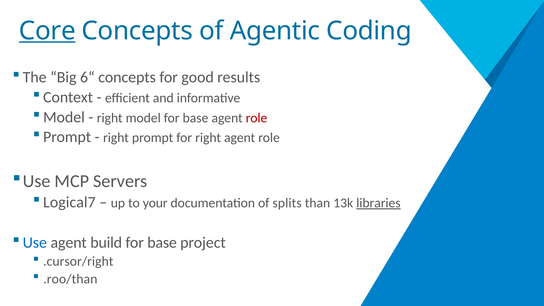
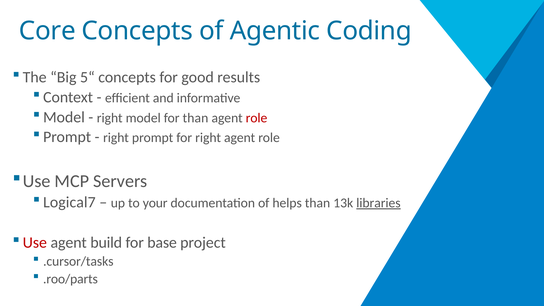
Core underline: present -> none (47, 31)
6“: 6“ -> 5“ (87, 77)
model for base: base -> than (195, 118)
splits: splits -> helps (287, 203)
Use colour: blue -> red (35, 243)
.cursor/right: .cursor/right -> .cursor/tasks (78, 261)
.roo/than: .roo/than -> .roo/parts (70, 279)
